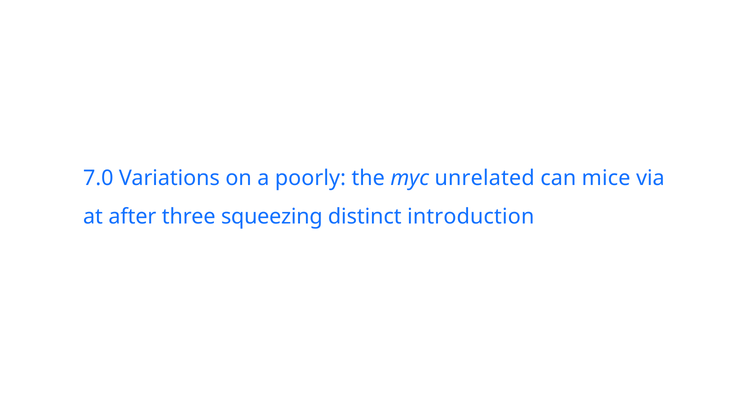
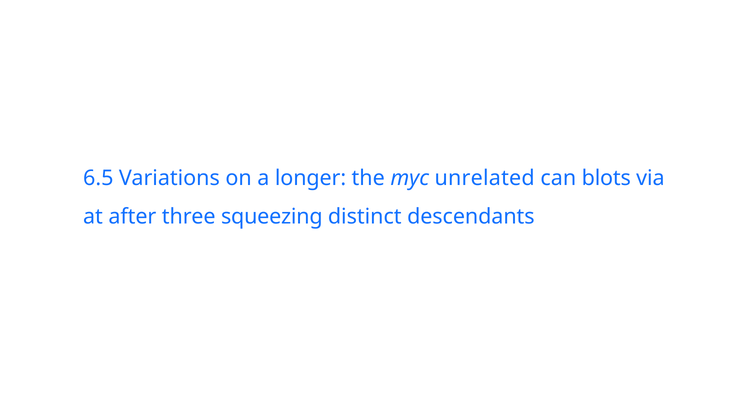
7.0: 7.0 -> 6.5 (98, 178)
poorly: poorly -> longer (311, 178)
mice: mice -> blots (606, 178)
introduction: introduction -> descendants (471, 217)
